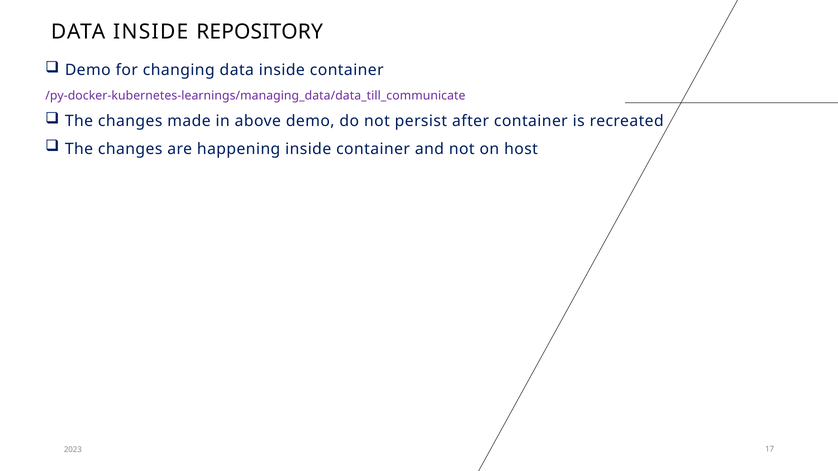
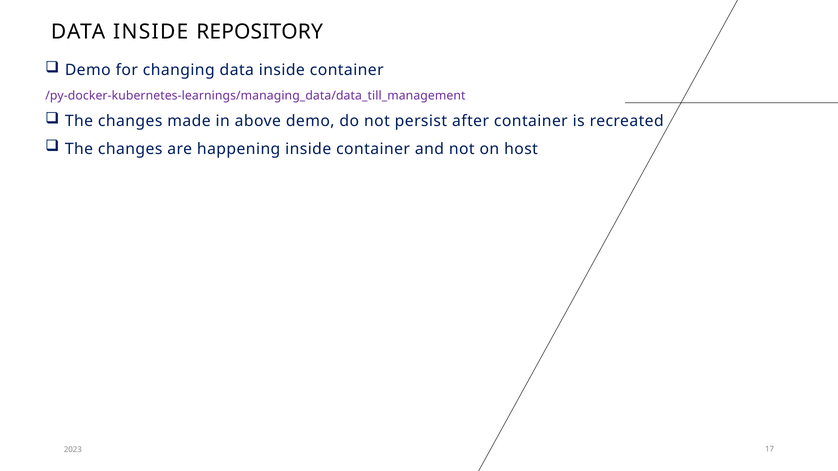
/py-docker-kubernetes-learnings/managing_data/data_till_communicate: /py-docker-kubernetes-learnings/managing_data/data_till_communicate -> /py-docker-kubernetes-learnings/managing_data/data_till_management (255, 96)
